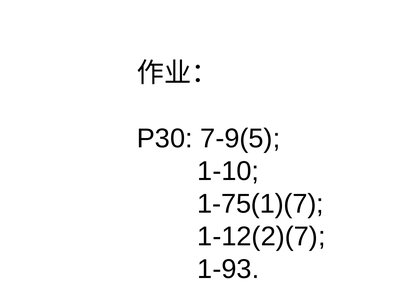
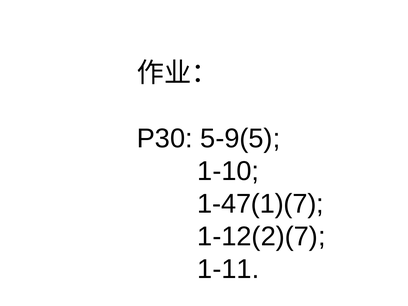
7-9(5: 7-9(5 -> 5-9(5 (240, 139)
1-75(1)(7: 1-75(1)(7 -> 1-47(1)(7 (261, 204)
1-93: 1-93 -> 1-11 (228, 269)
